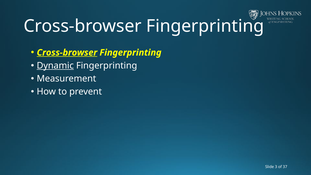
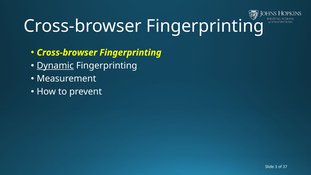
Cross-browser underline: present -> none (67, 53)
